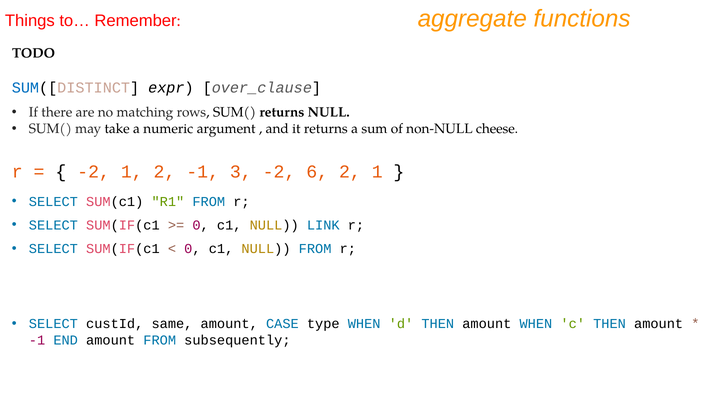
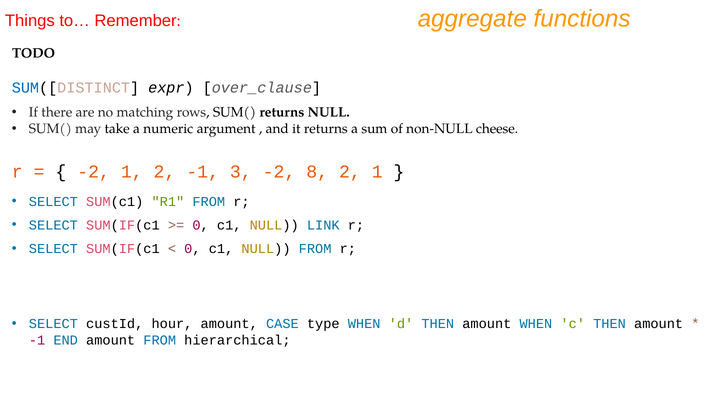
6: 6 -> 8 (317, 172)
same: same -> hour (172, 324)
subsequently: subsequently -> hierarchical (237, 340)
